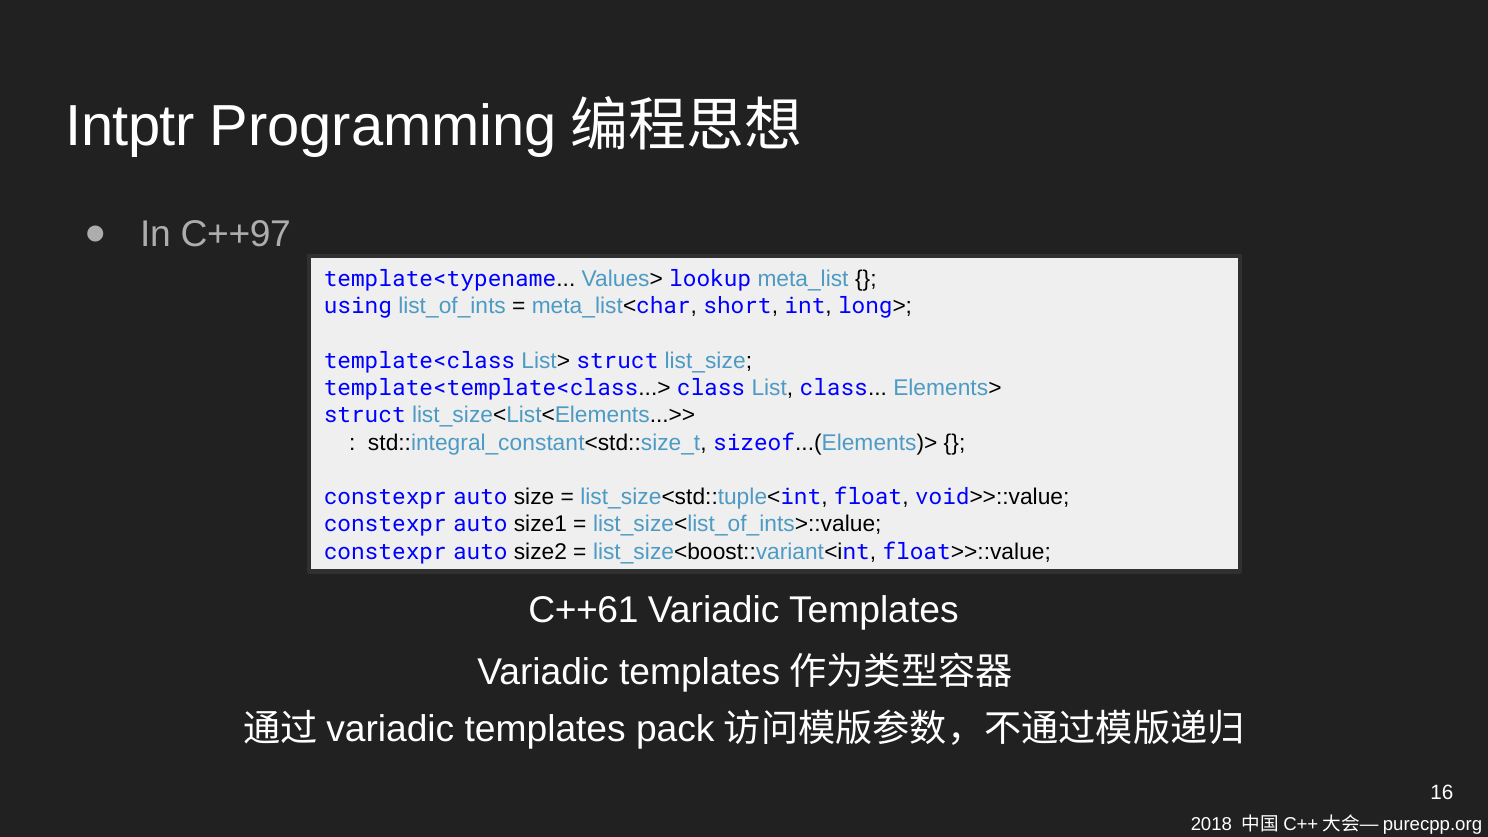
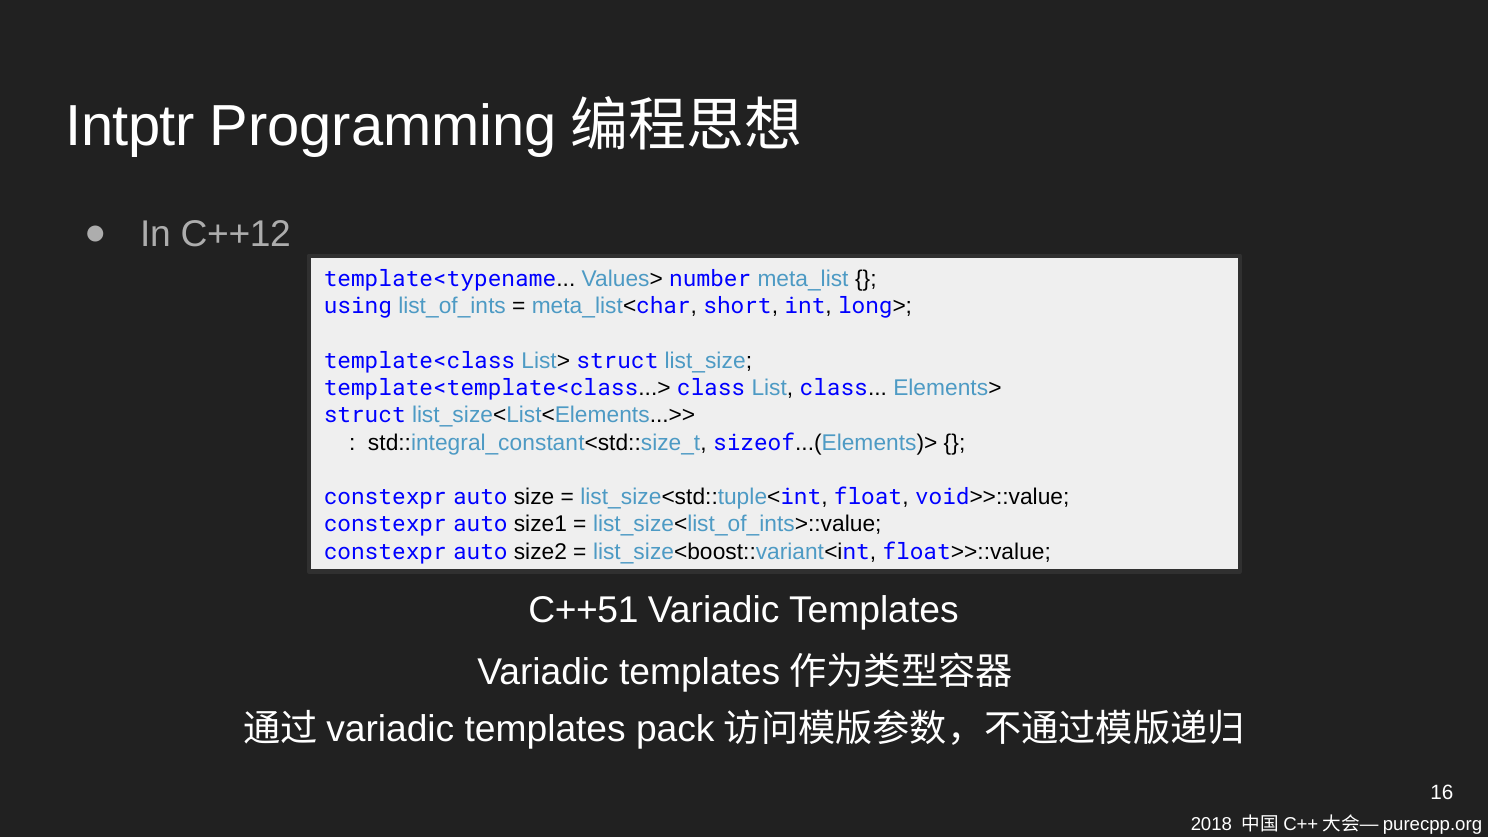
C++97: C++97 -> C++12 (236, 234)
lookup: lookup -> number (710, 279)
C++61: C++61 -> C++51 (583, 610)
